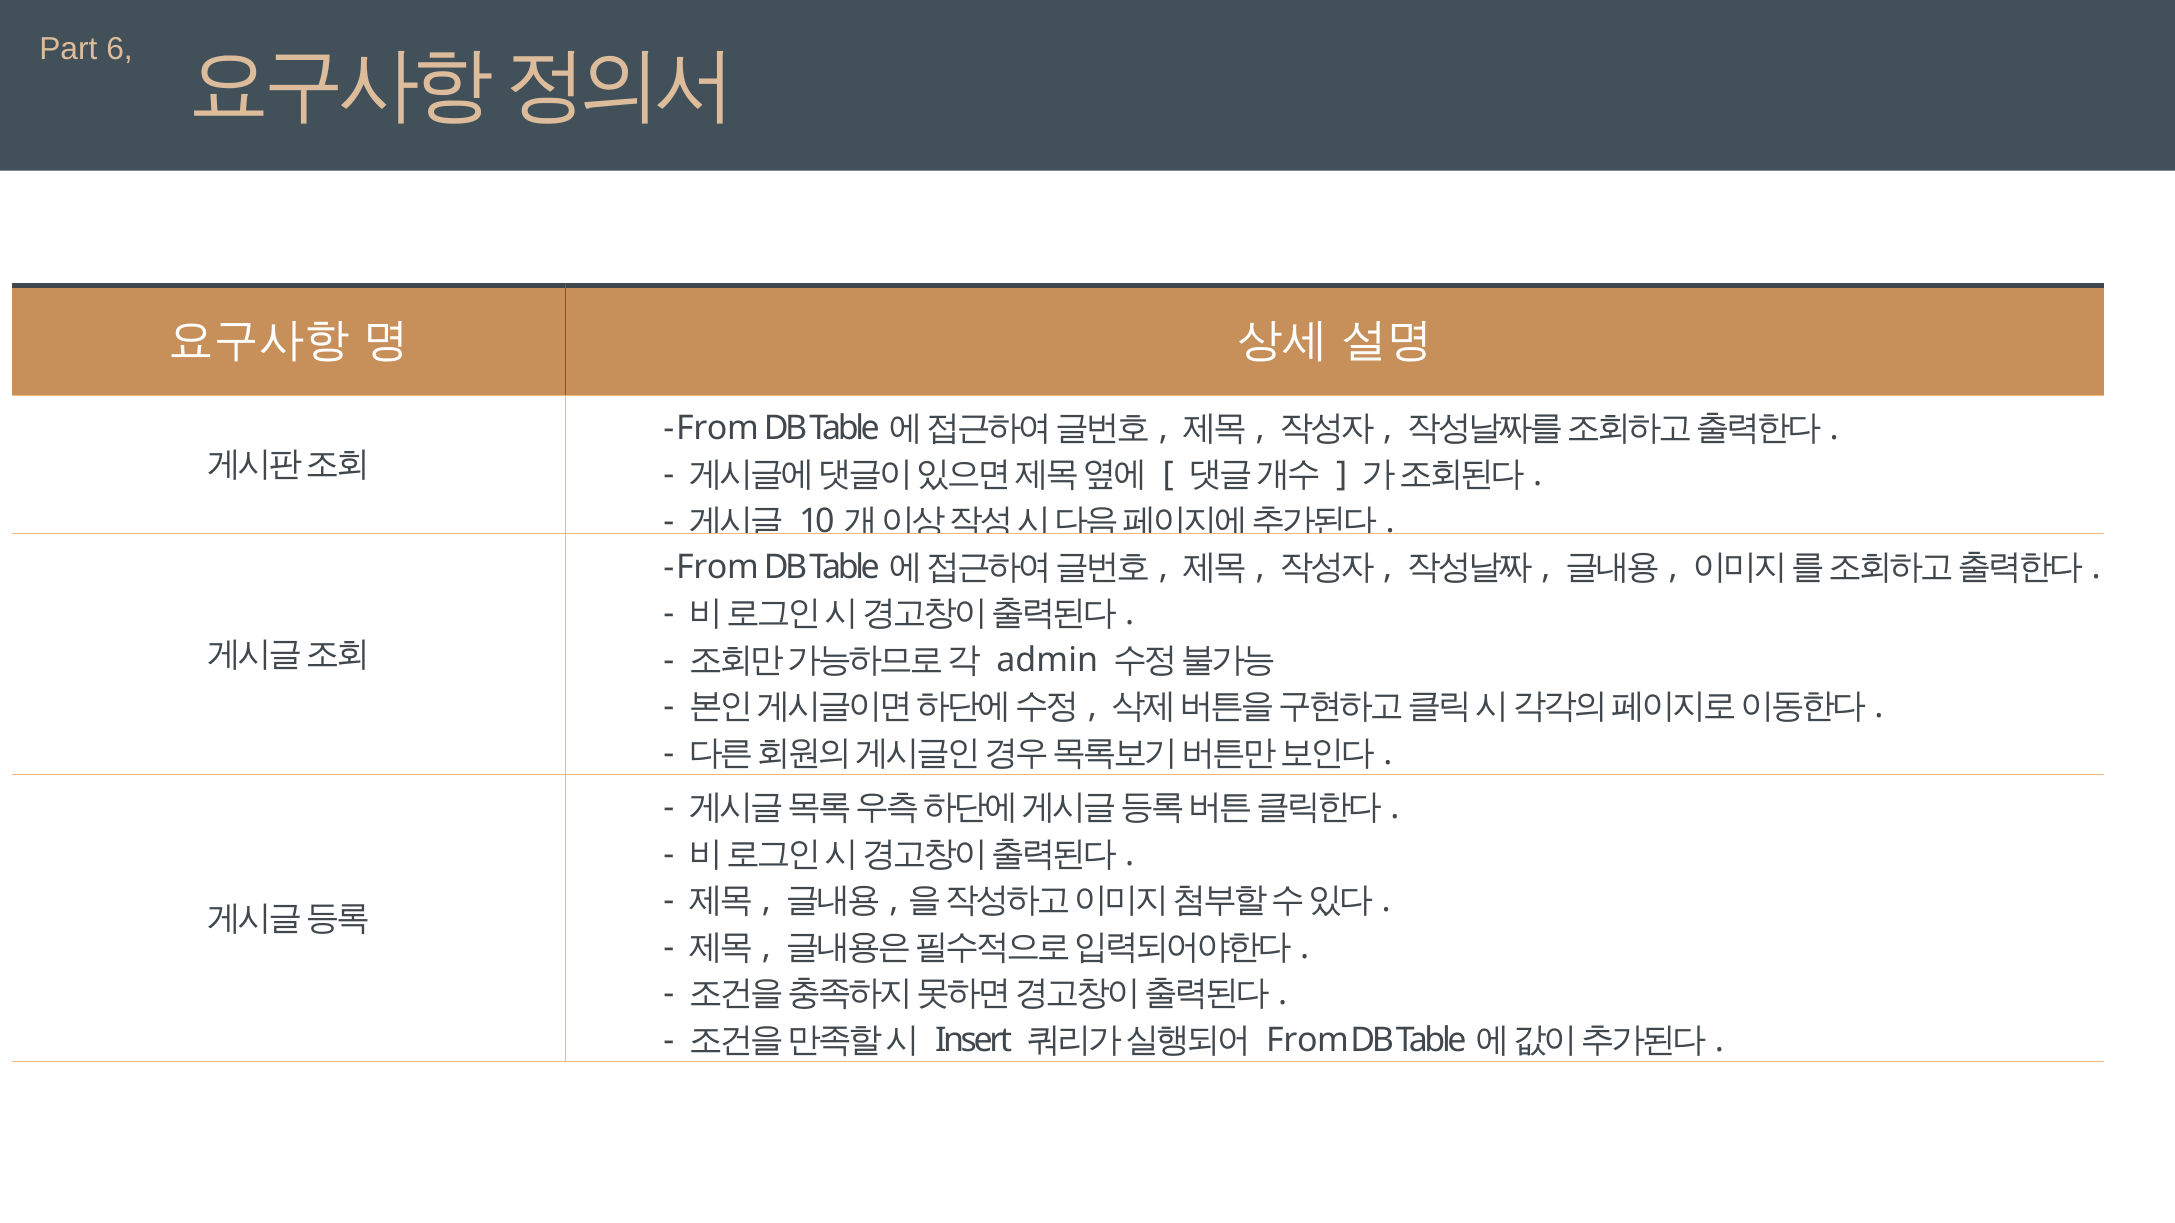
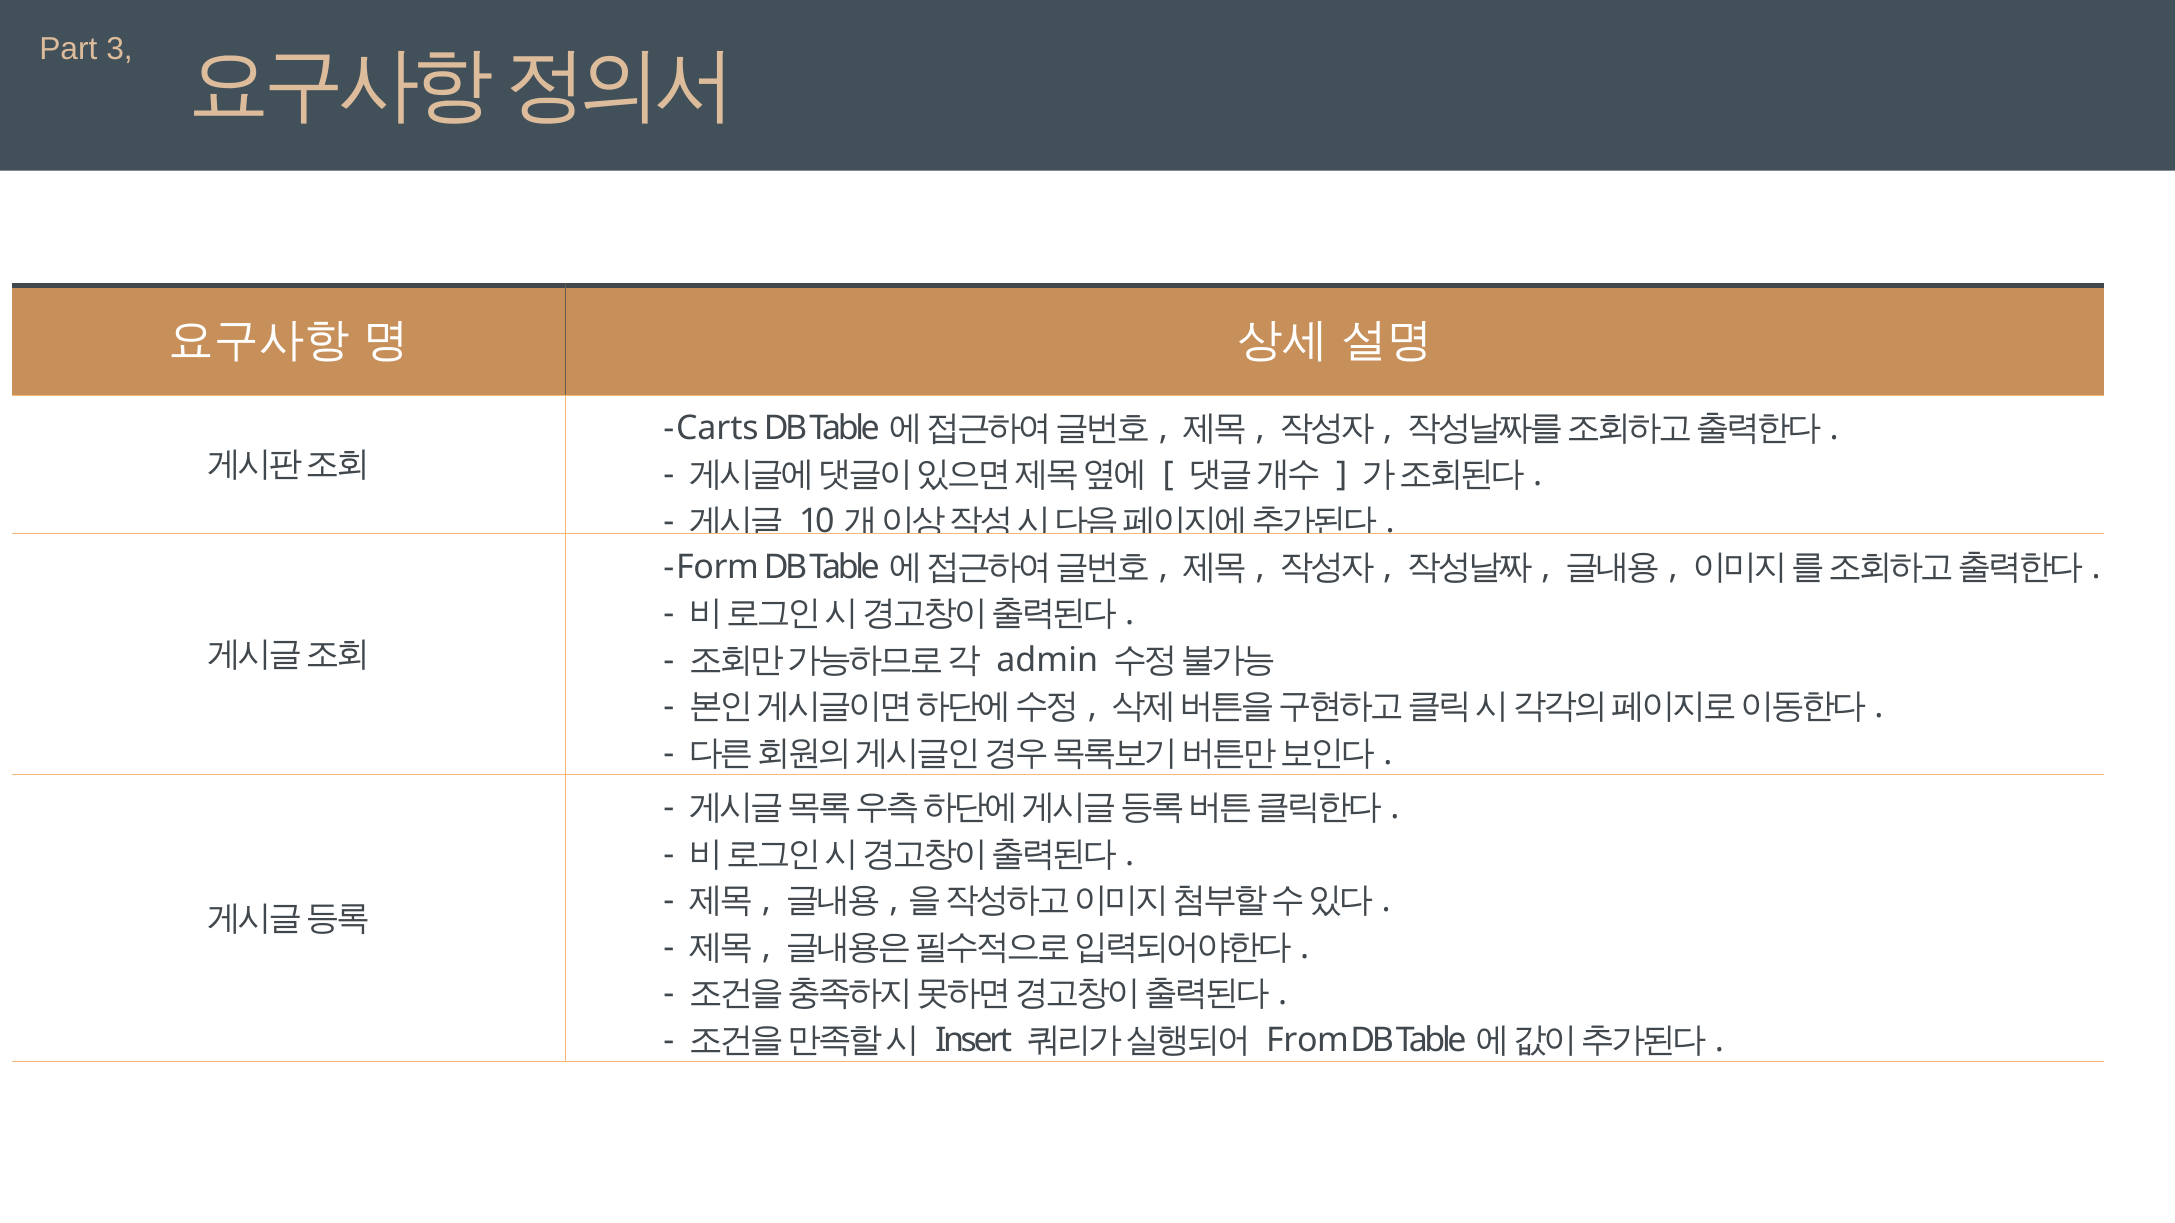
6: 6 -> 3 (120, 49)
From: From -> Carts (717, 428)
From: From -> Form (717, 567)
